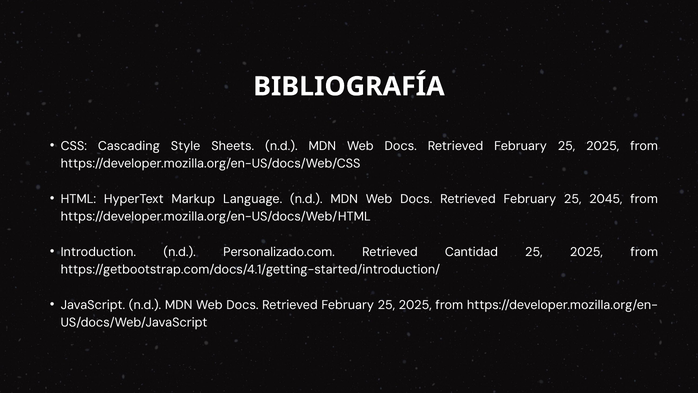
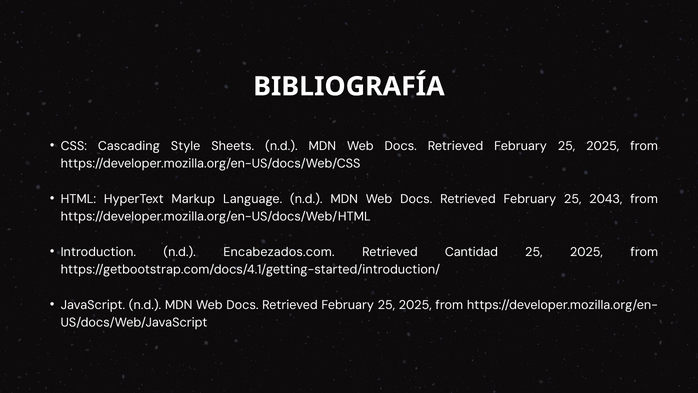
2045: 2045 -> 2043 (606, 199)
Personalizado.com: Personalizado.com -> Encabezados.com (279, 252)
